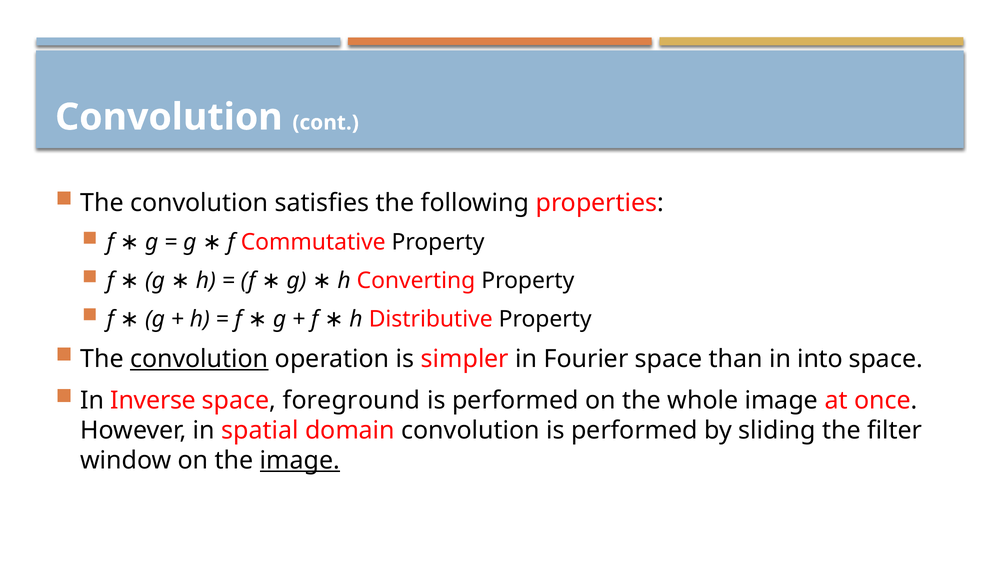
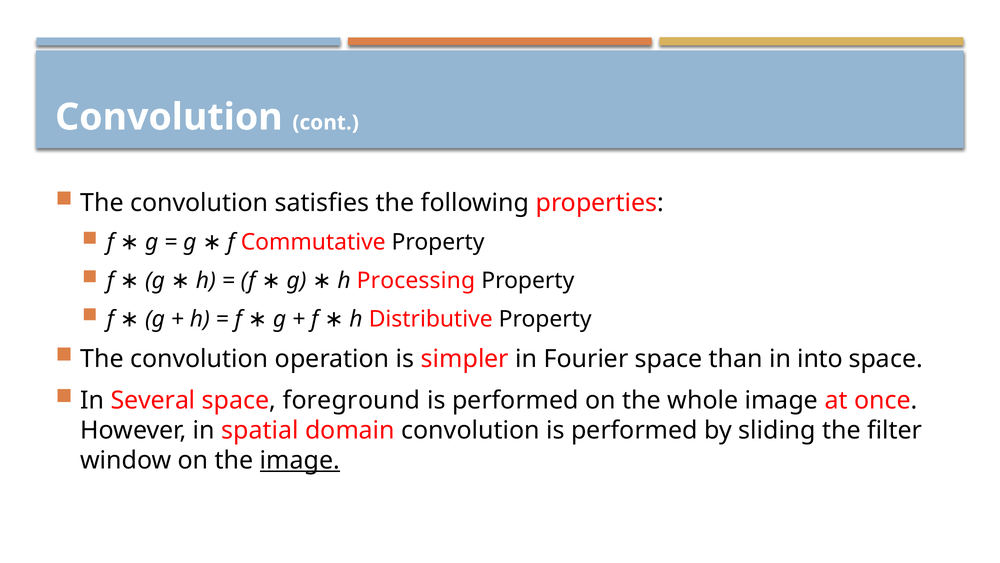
Converting: Converting -> Processing (416, 280)
convolution underline: present -> none (199, 359)
Inverse: Inverse -> Several (153, 400)
